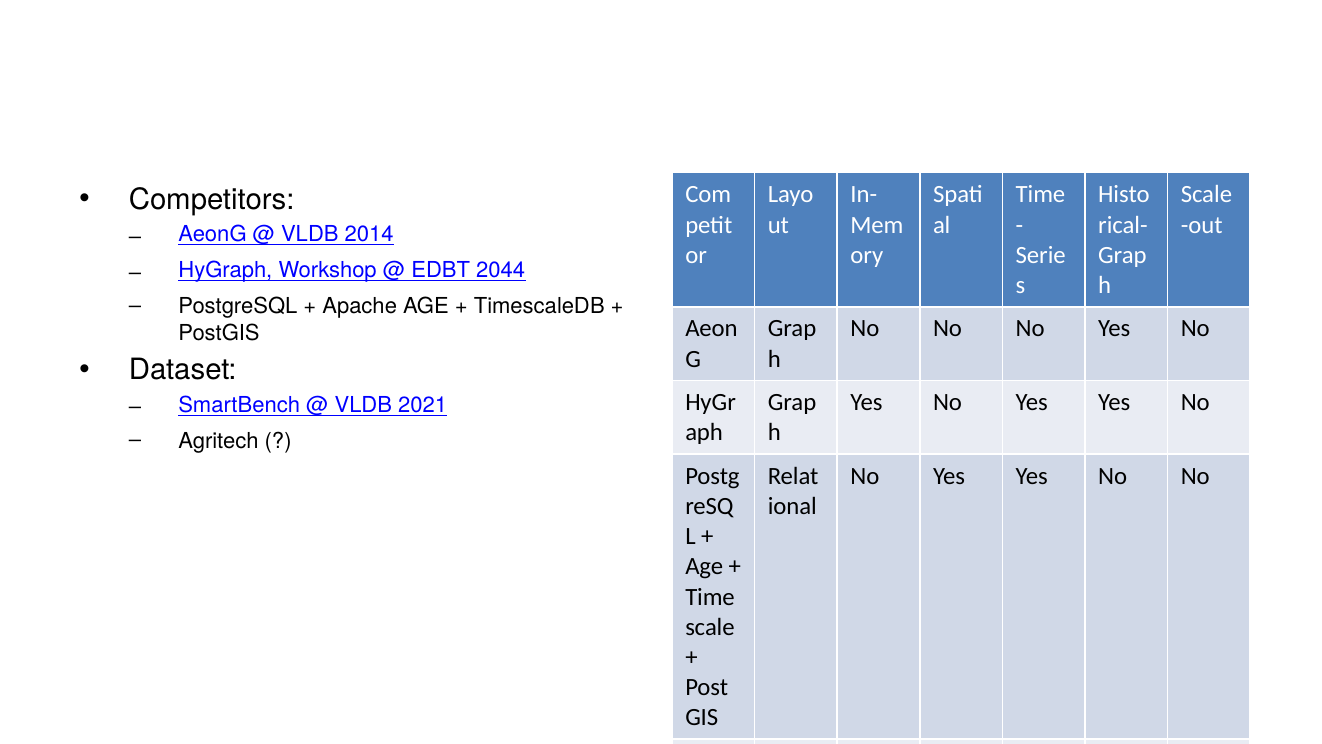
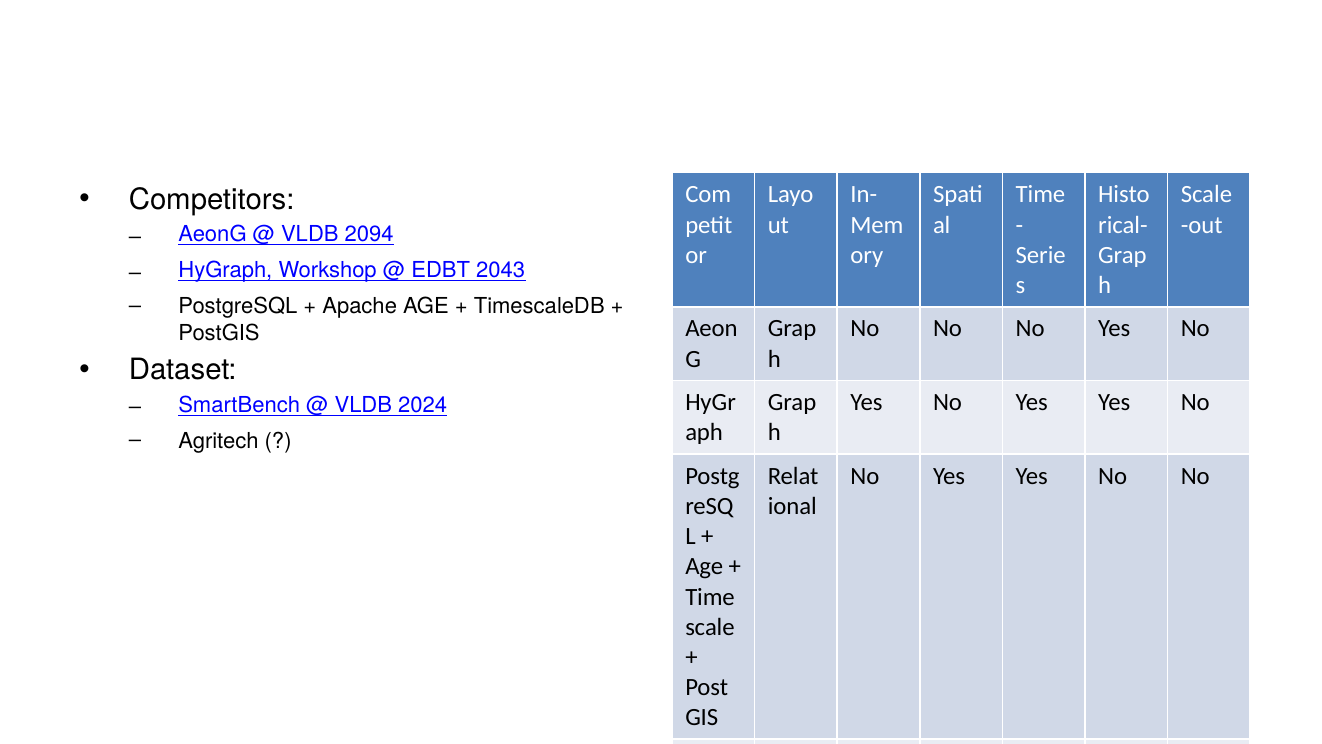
2014: 2014 -> 2094 (369, 235)
2044: 2044 -> 2043 (501, 270)
2021: 2021 -> 2024 (423, 405)
